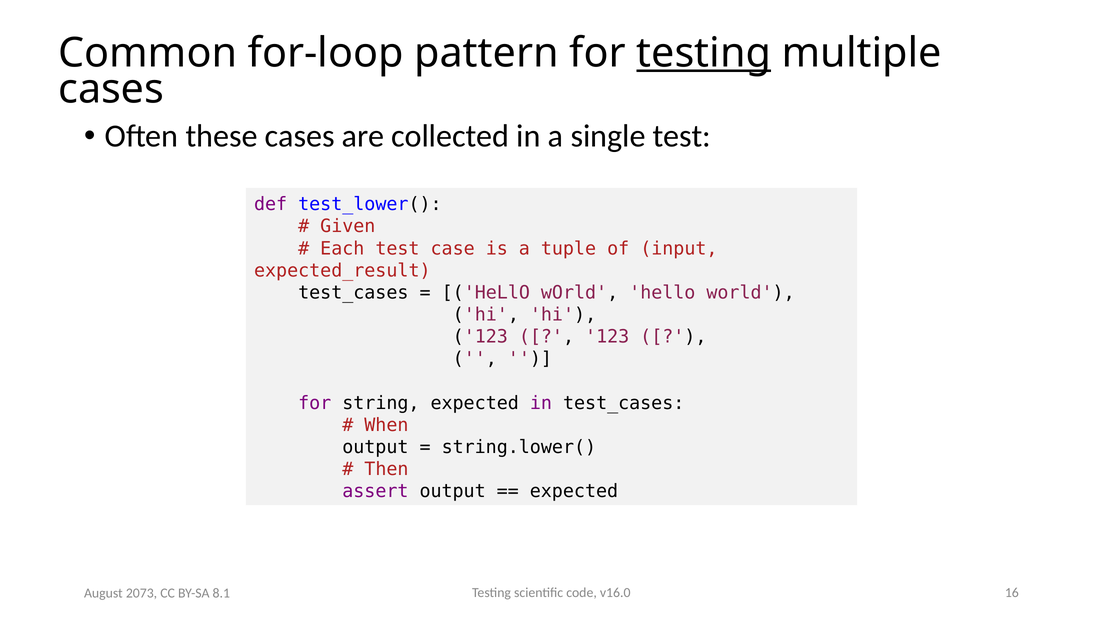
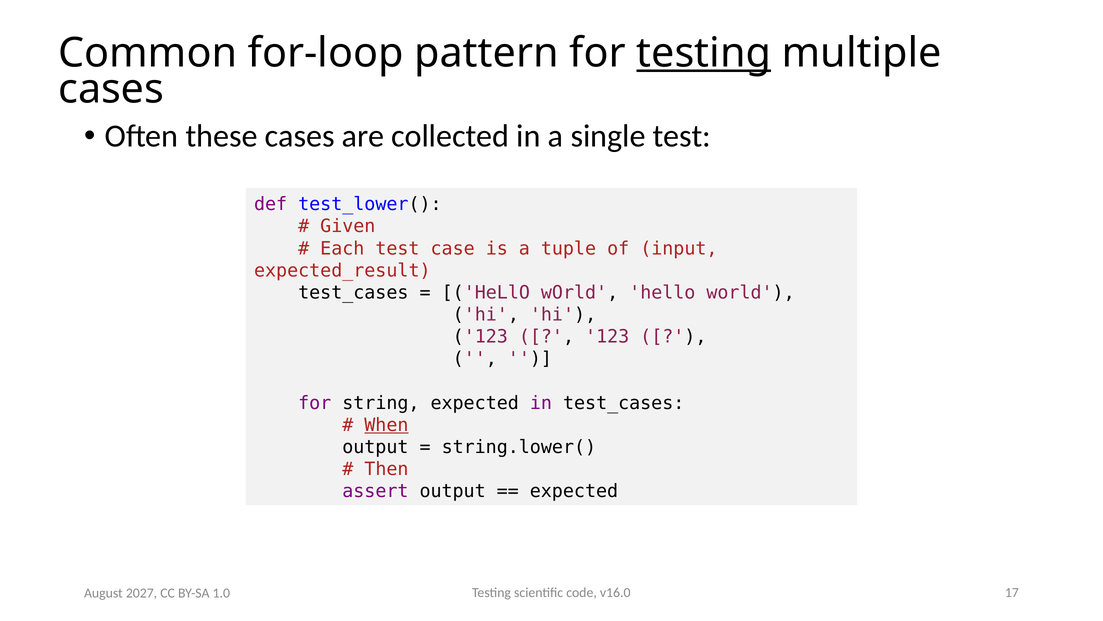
When underline: none -> present (386, 425)
16: 16 -> 17 (1012, 592)
2073: 2073 -> 2027 (142, 593)
8.1: 8.1 -> 1.0 (221, 593)
